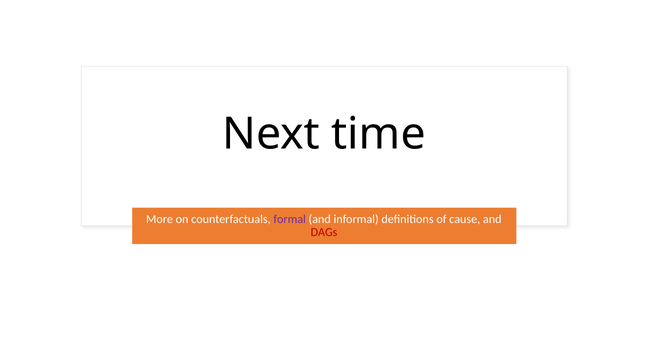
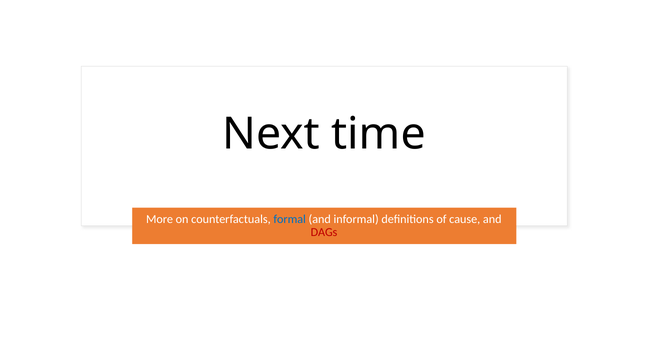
formal colour: purple -> blue (290, 220)
